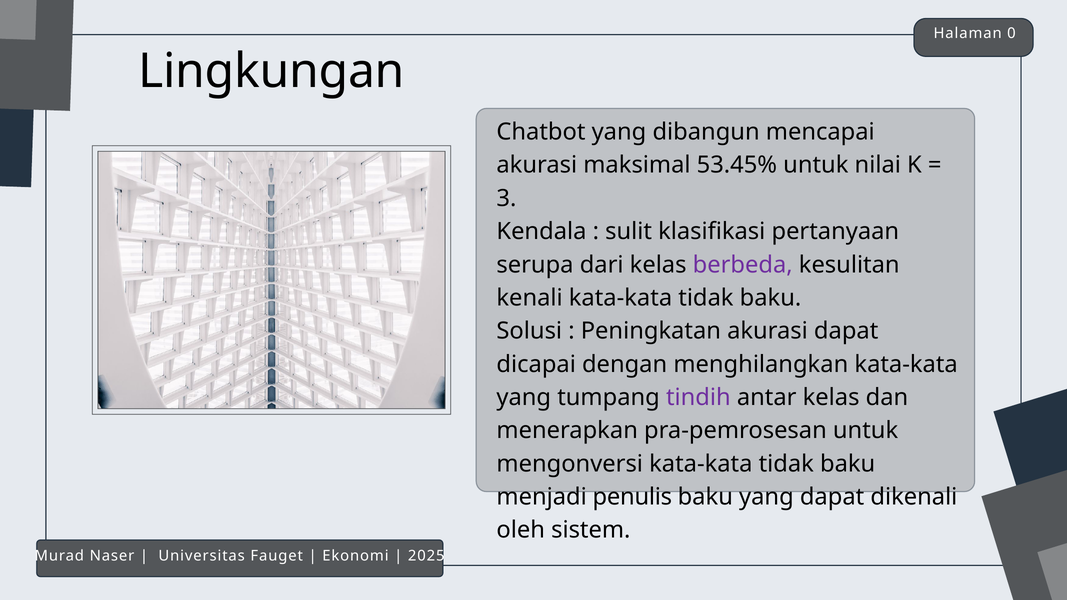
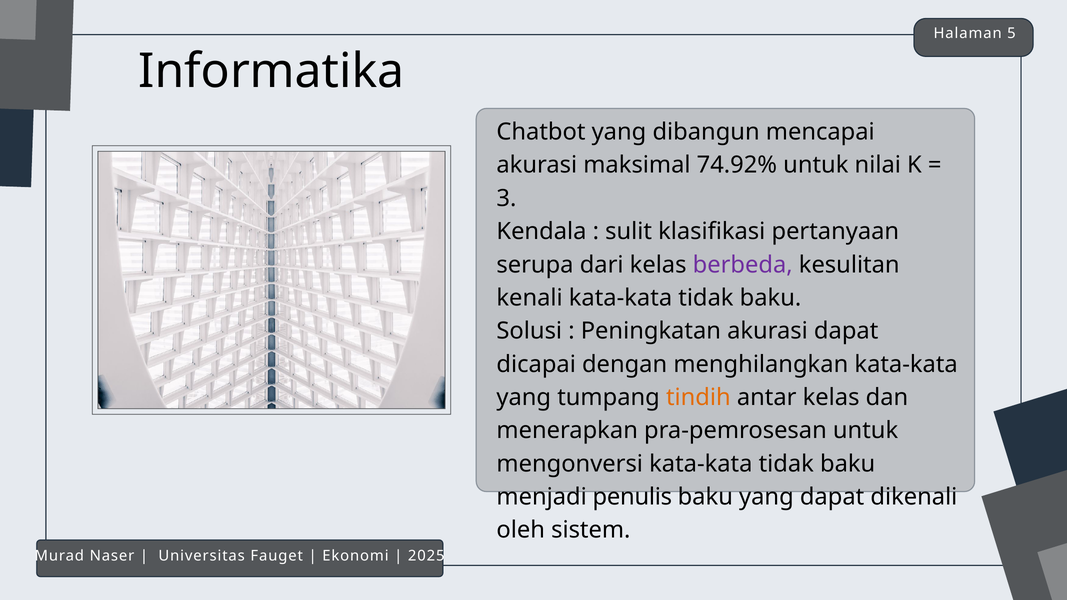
0: 0 -> 5 (1011, 33)
Lingkungan: Lingkungan -> Informatika (271, 72)
53.45%: 53.45% -> 74.92% (737, 165)
tindih colour: purple -> orange (698, 398)
